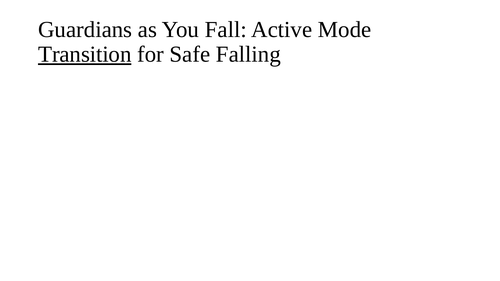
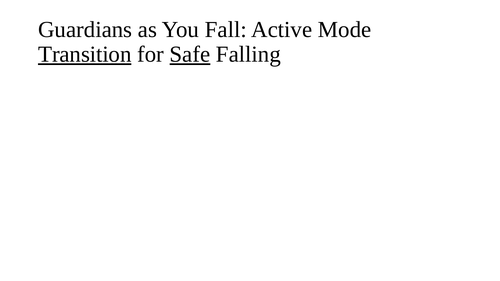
Safe underline: none -> present (190, 54)
